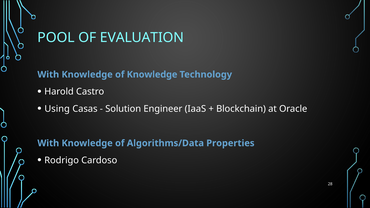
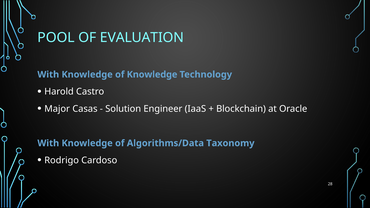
Using: Using -> Major (57, 109)
Properties: Properties -> Taxonomy (230, 143)
